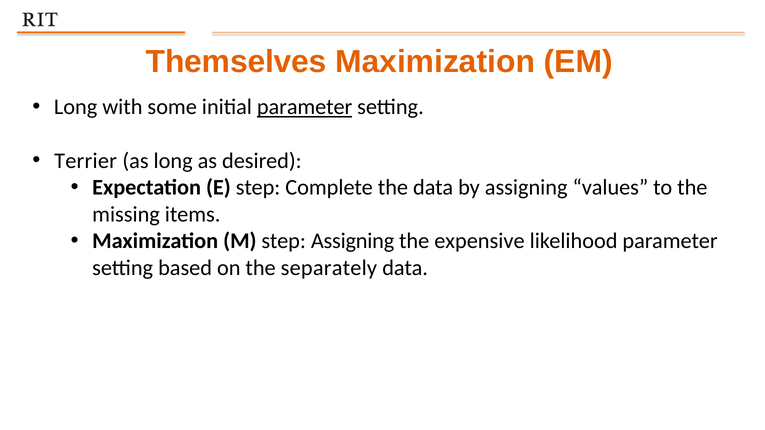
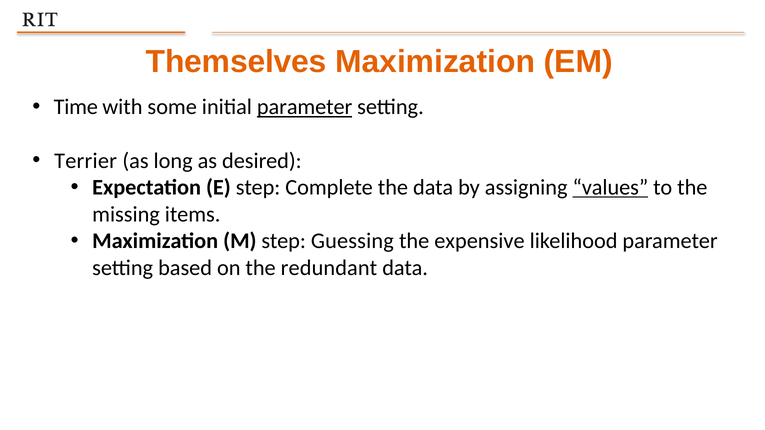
Long: Long -> Time (76, 107)
values underline: none -> present (610, 188)
step Assigning: Assigning -> Guessing (352, 241)
separately: separately -> redundant (329, 268)
